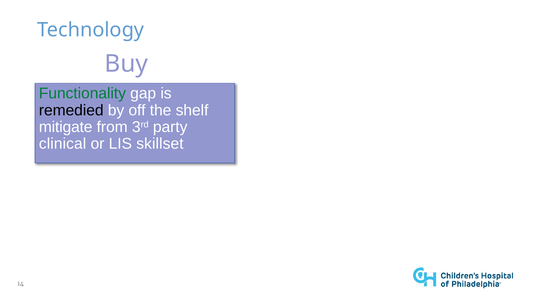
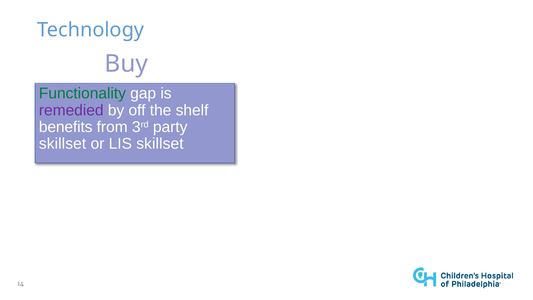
remedied colour: black -> purple (71, 110)
mitigate: mitigate -> benefits (66, 127)
clinical: clinical -> skillset (63, 144)
